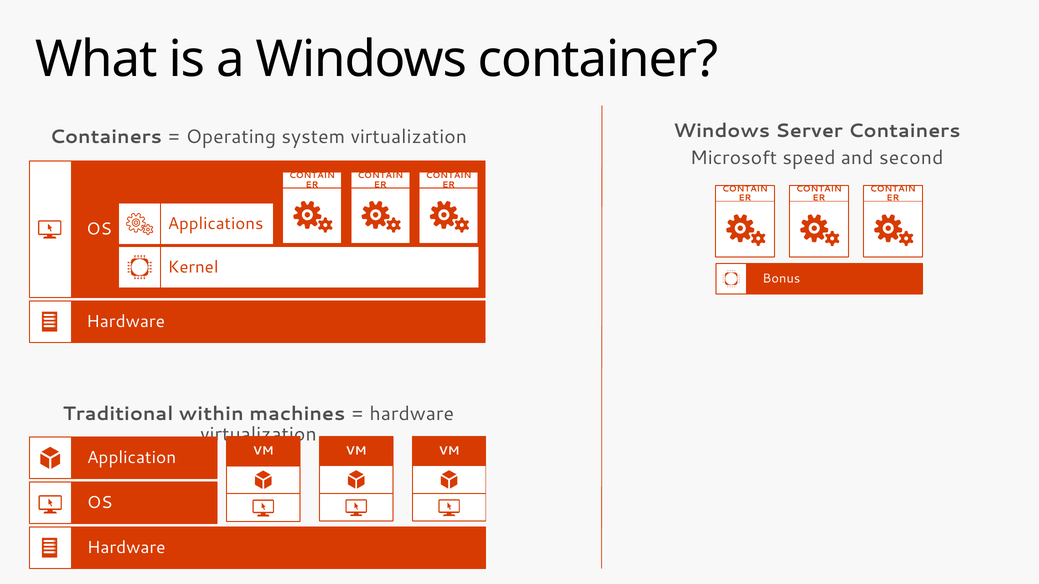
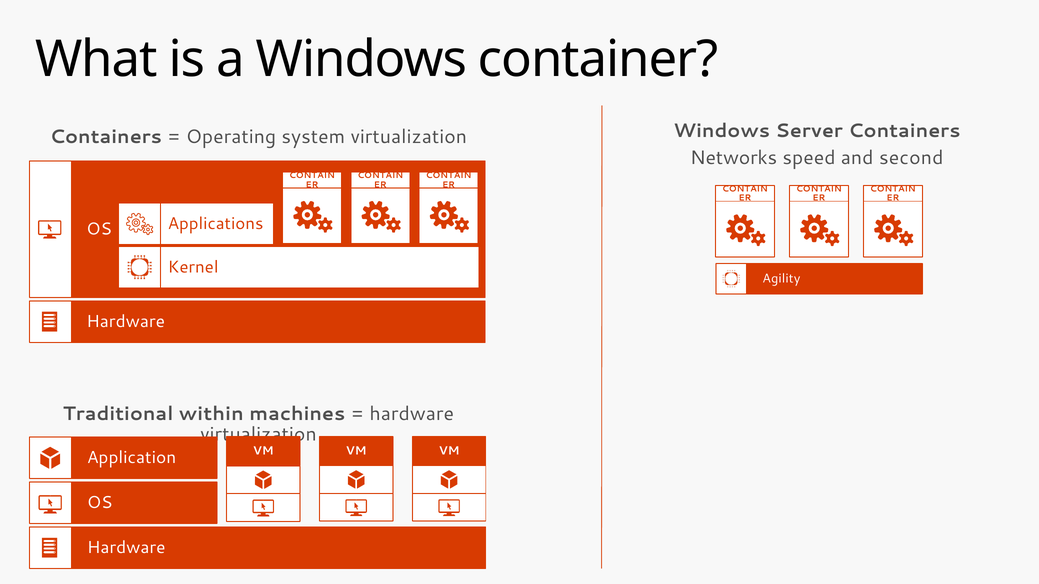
Microsoft: Microsoft -> Networks (734, 158)
Bonus: Bonus -> Agility (781, 279)
